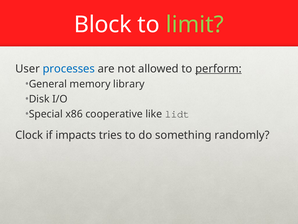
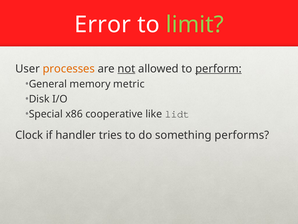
Block: Block -> Error (103, 25)
processes colour: blue -> orange (69, 69)
not underline: none -> present (126, 69)
library: library -> metric (129, 84)
impacts: impacts -> handler (76, 135)
randomly: randomly -> performs (242, 135)
